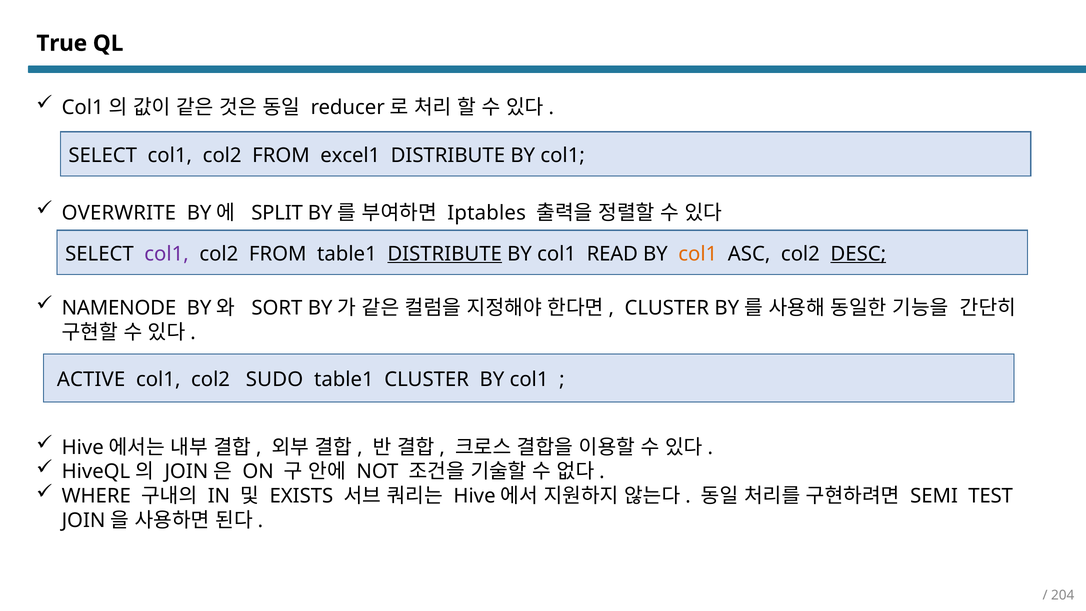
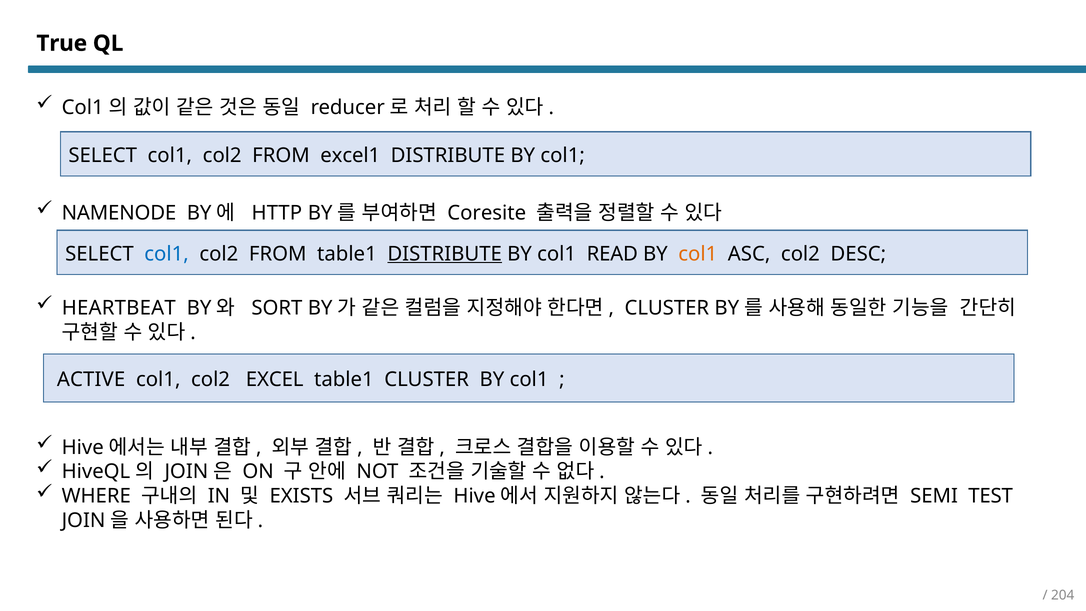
OVERWRITE: OVERWRITE -> NAMENODE (119, 213)
SPLIT: SPLIT -> HTTP (277, 213)
Iptables: Iptables -> Coresite (487, 213)
col1 colour: purple -> blue (167, 254)
DESC underline: present -> none (858, 254)
NAMENODE: NAMENODE -> HEARTBEAT (119, 308)
SUDO: SUDO -> EXCEL (275, 379)
